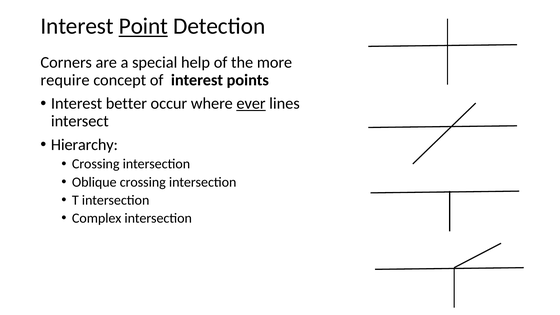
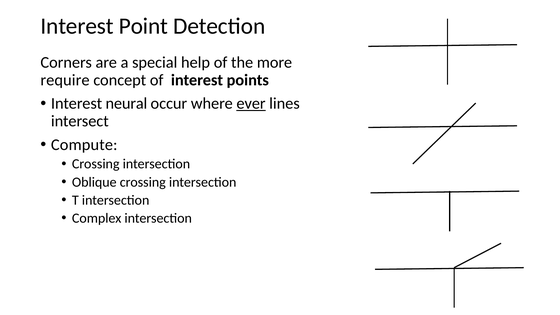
Point underline: present -> none (143, 26)
better: better -> neural (126, 104)
Hierarchy: Hierarchy -> Compute (84, 145)
